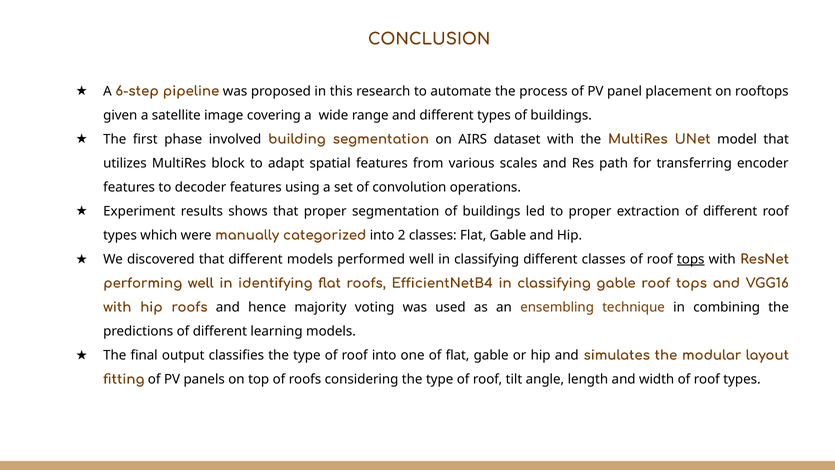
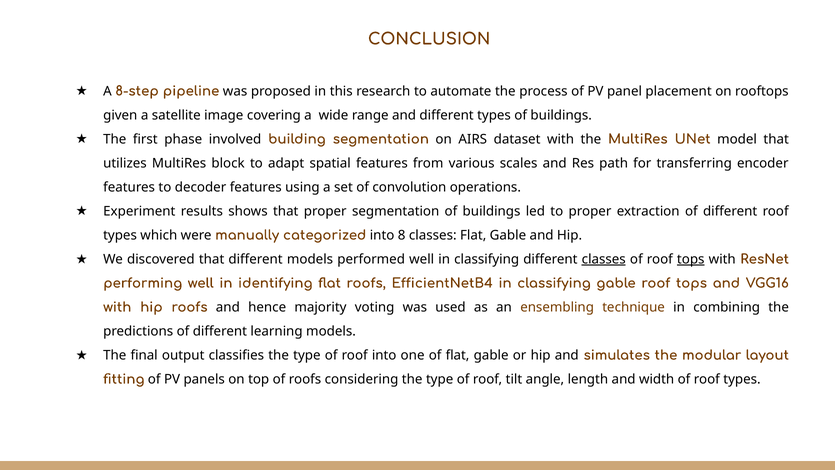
6-step: 6-step -> 8-step (137, 91)
2: 2 -> 8 (402, 235)
classes underline: none -> present (604, 259)
